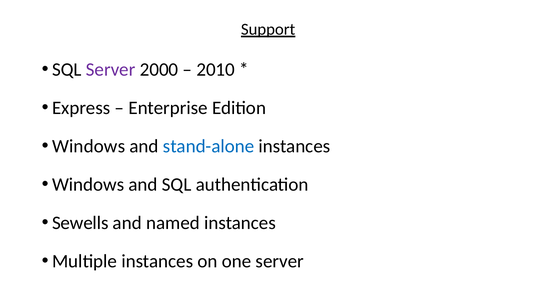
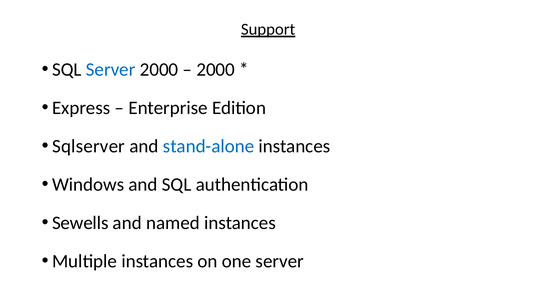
Server colour: purple -> blue (111, 70)
2010: 2010 -> 2000 (216, 70)
Windows: Windows -> Sqlserver (89, 146)
